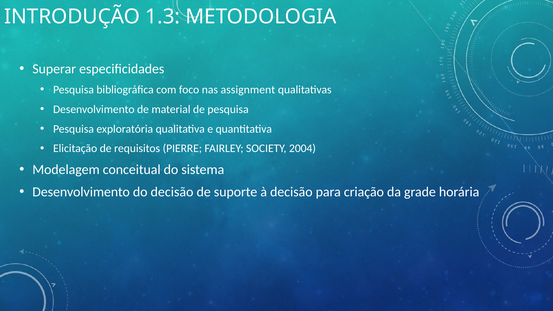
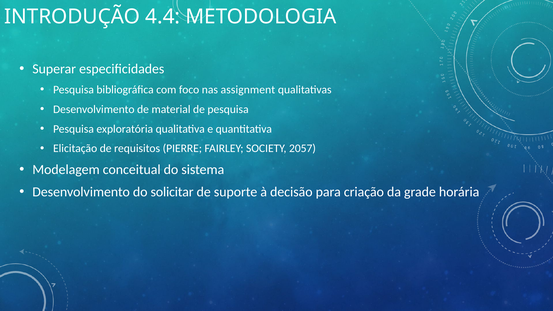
1.3: 1.3 -> 4.4 (163, 17)
2004: 2004 -> 2057 (302, 149)
do decisão: decisão -> solicitar (172, 192)
